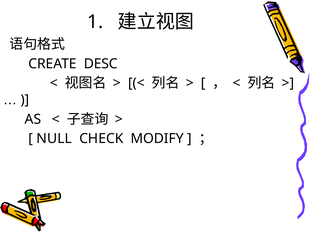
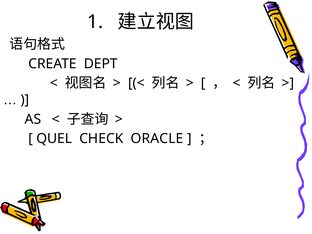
DESC: DESC -> DEPT (101, 64)
NULL: NULL -> QUEL (54, 139)
MODIFY: MODIFY -> ORACLE (157, 139)
